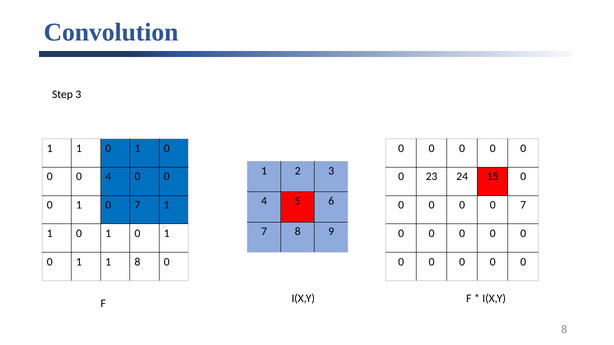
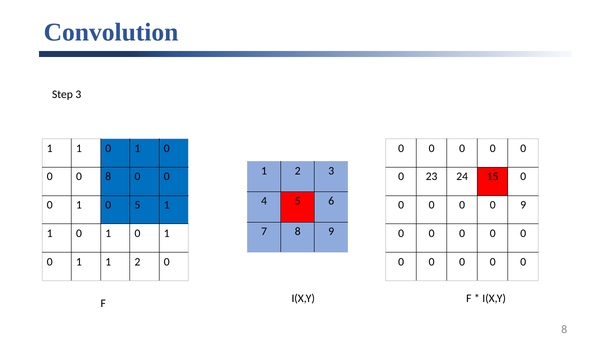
0 4: 4 -> 8 (108, 177)
1 0 7: 7 -> 5 (137, 205)
0 0 7: 7 -> 9 (523, 205)
1 1 8: 8 -> 2 (137, 262)
